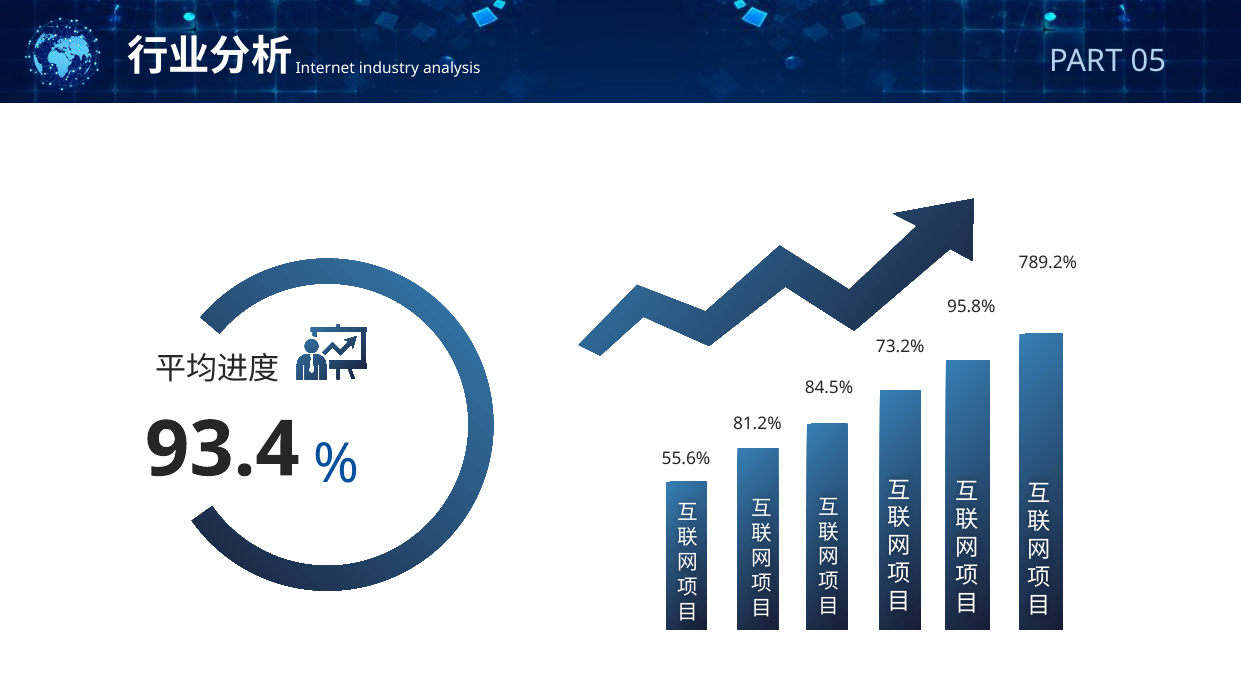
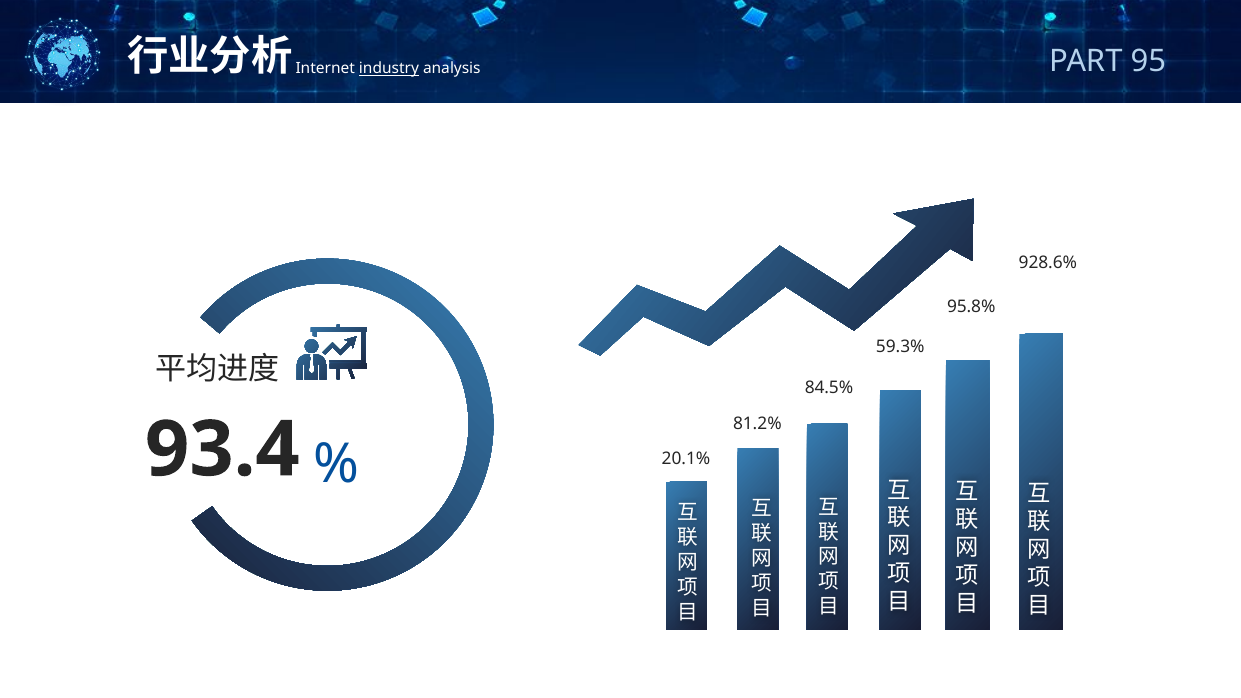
industry underline: none -> present (389, 69)
05: 05 -> 95 (1148, 61)
789.2%: 789.2% -> 928.6% (1048, 263)
73.2%: 73.2% -> 59.3% (900, 346)
55.6%: 55.6% -> 20.1% (686, 459)
